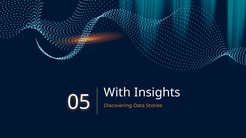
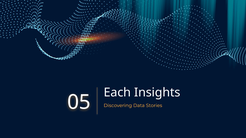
With: With -> Each (117, 93)
